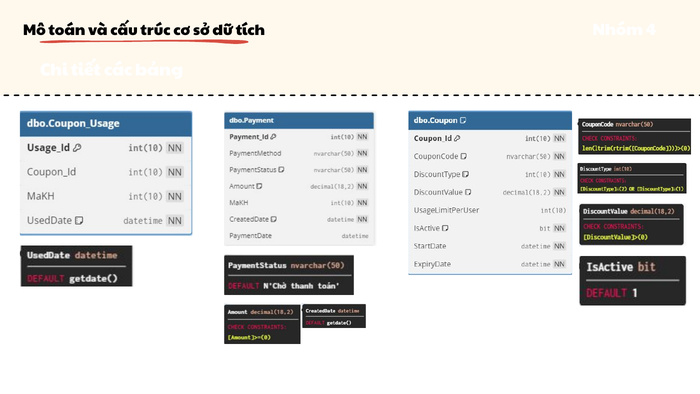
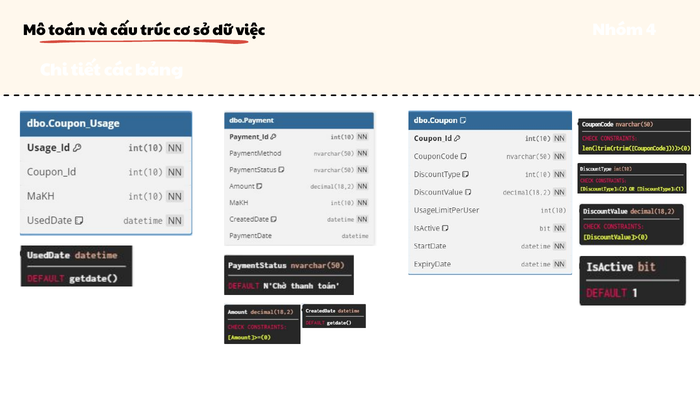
tích: tích -> việc (251, 30)
